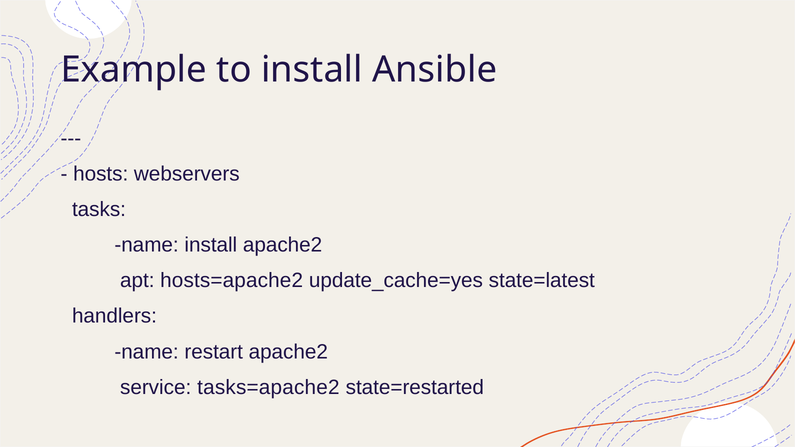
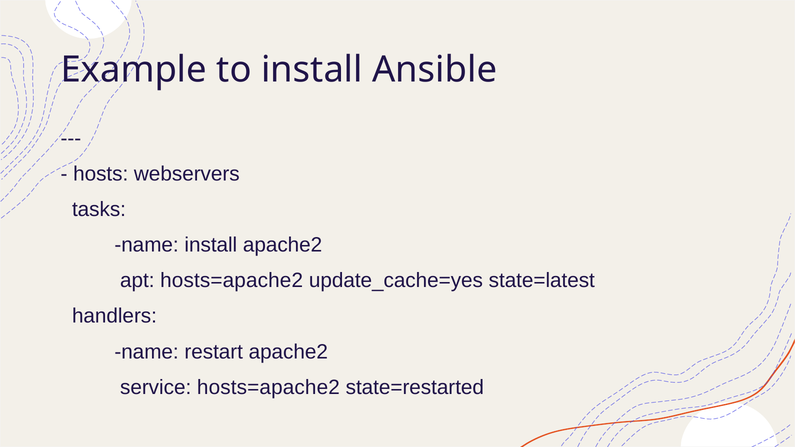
service tasks=apache2: tasks=apache2 -> hosts=apache2 (268, 387)
